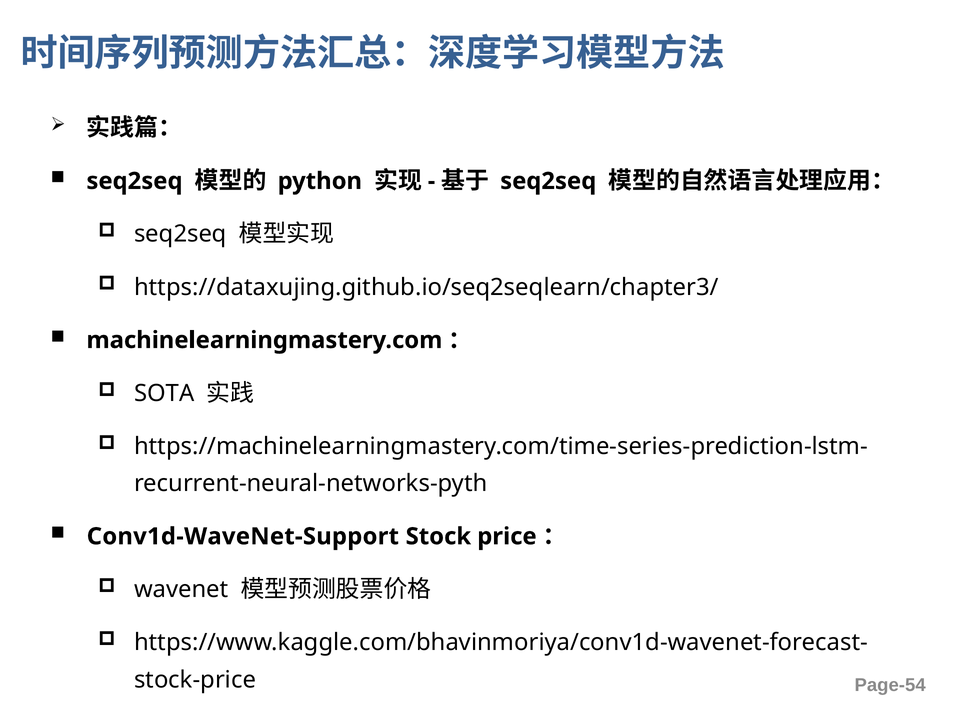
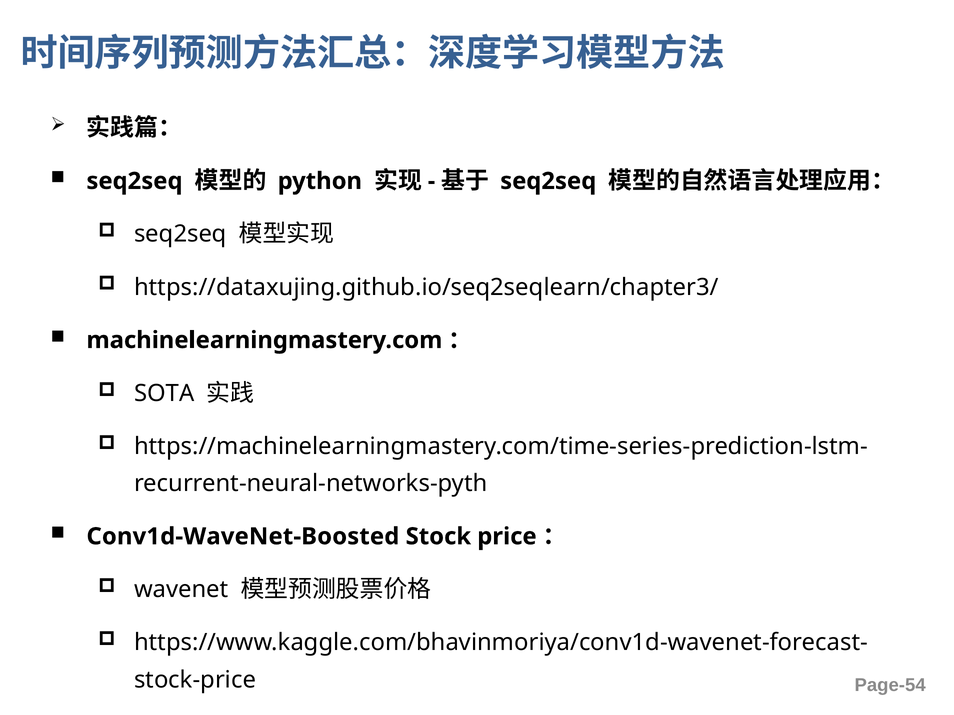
Conv1d-WaveNet-Support: Conv1d-WaveNet-Support -> Conv1d-WaveNet-Boosted (243, 537)
